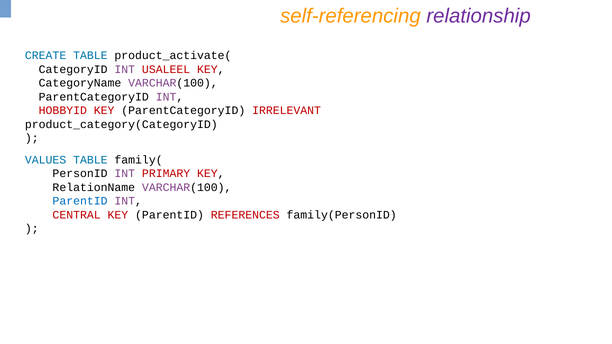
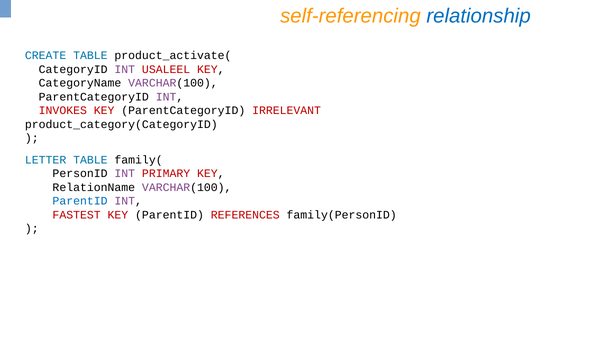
relationship colour: purple -> blue (479, 16)
HOBBYID: HOBBYID -> INVOKES (63, 111)
VALUES: VALUES -> LETTER (46, 160)
CENTRAL: CENTRAL -> FASTEST (77, 215)
